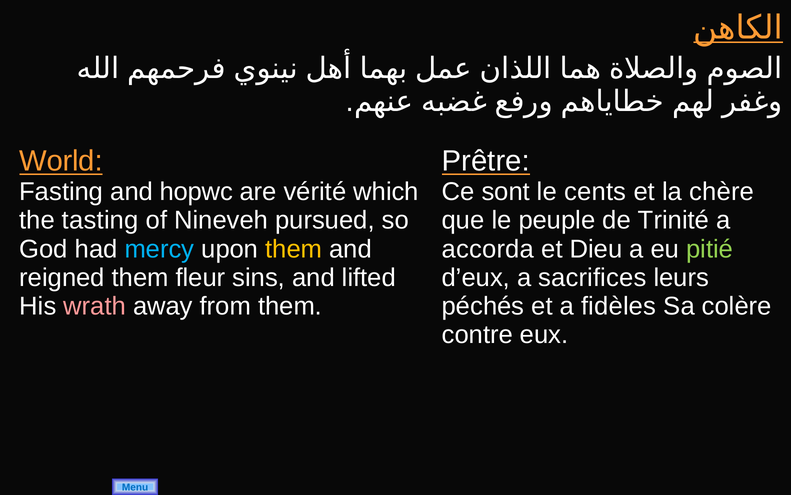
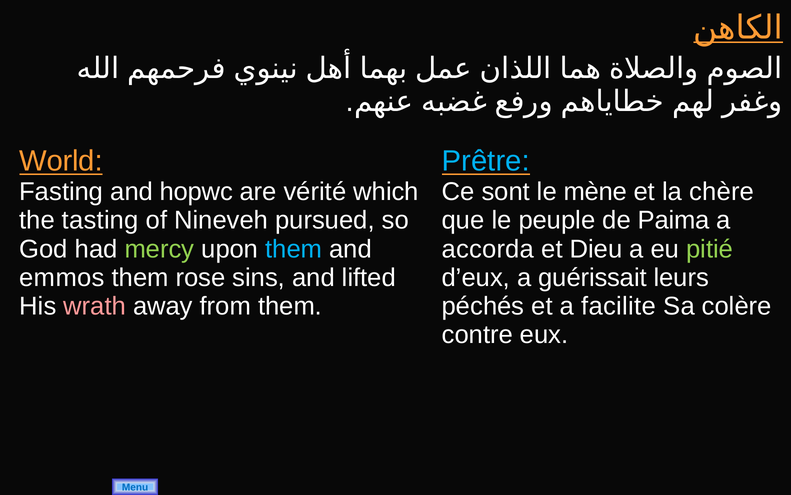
Prêtre colour: white -> light blue (486, 161)
cents: cents -> mène (595, 192)
Trinité: Trinité -> Paima (674, 220)
mercy colour: light blue -> light green (159, 249)
them colour: yellow -> light blue (294, 249)
reigned: reigned -> emmos (62, 277)
fleur: fleur -> rose (201, 277)
sacrifices: sacrifices -> guérissait (593, 277)
fidèles: fidèles -> facilite (619, 306)
